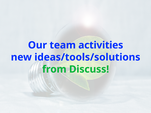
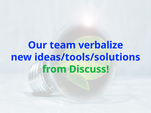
activities: activities -> verbalize (101, 45)
